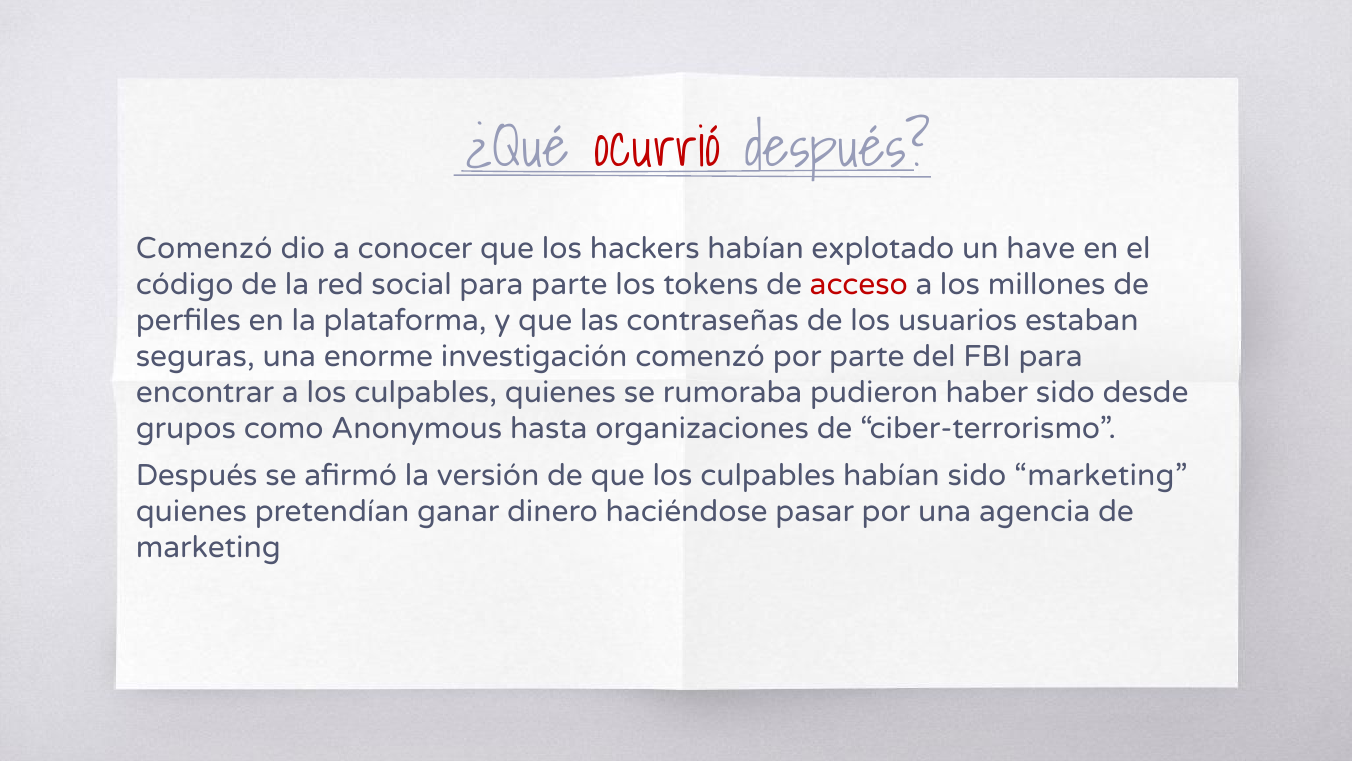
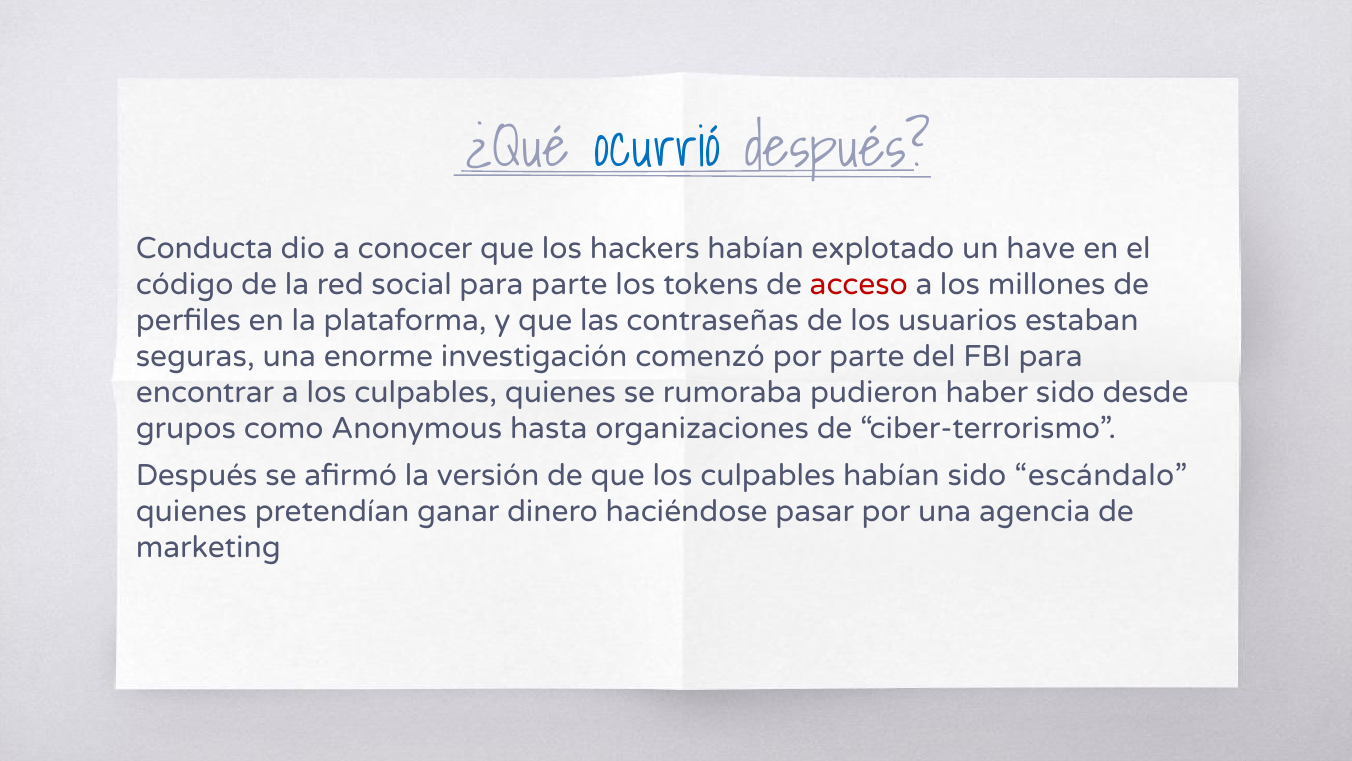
ocurrió colour: red -> blue (658, 148)
Comenzó: Comenzó -> Conducta (205, 248)
sido marketing: marketing -> escándalo (1101, 476)
